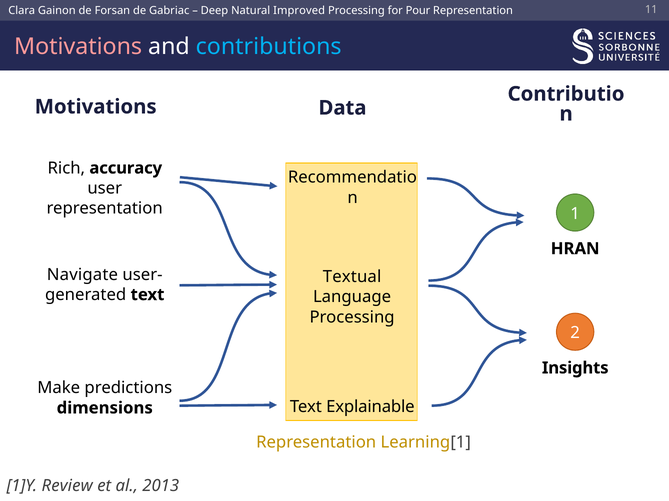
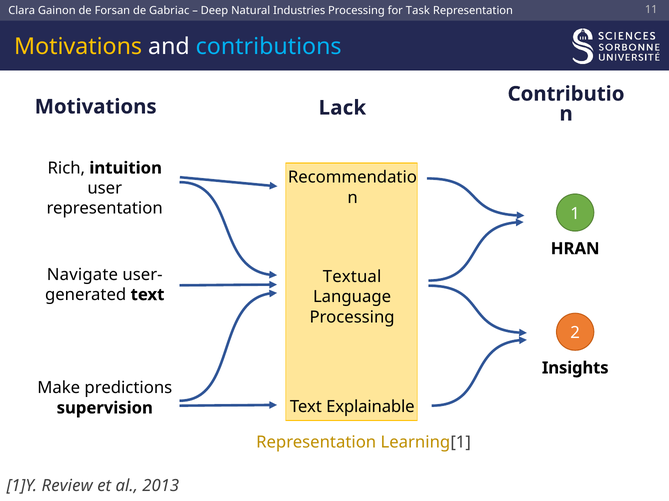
Improved: Improved -> Industries (299, 11)
Pour: Pour -> Task (418, 11)
Motivations colour: pink -> yellow (78, 47)
Data: Data -> Lack (342, 108)
accuracy: accuracy -> intuition (126, 168)
dimensions: dimensions -> supervision (105, 409)
